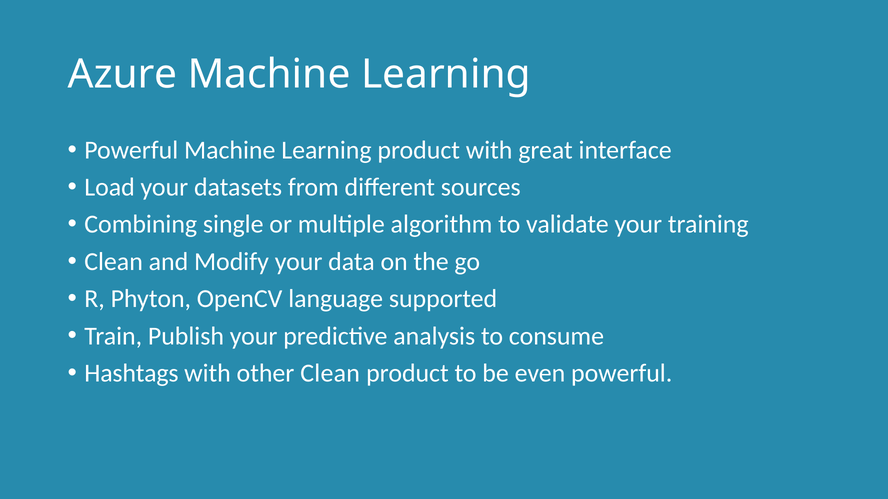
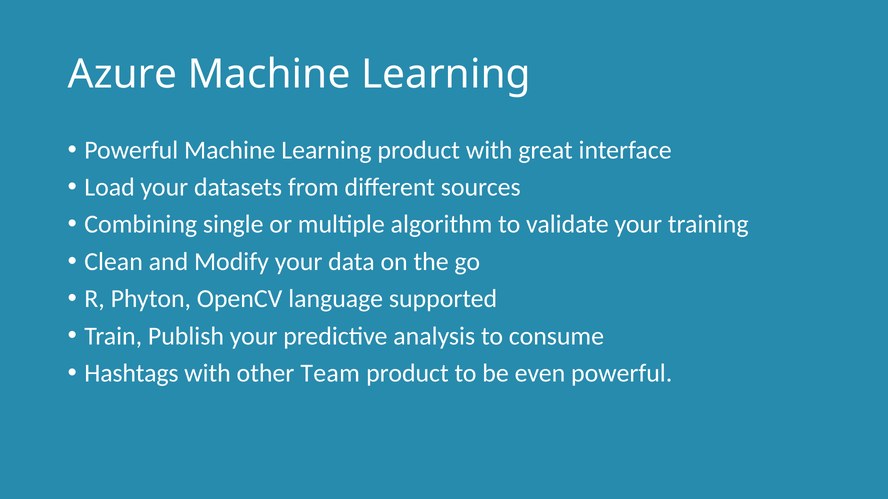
other Clean: Clean -> Team (330, 374)
